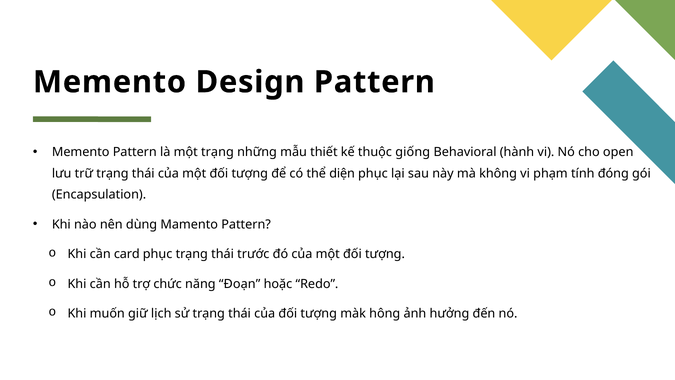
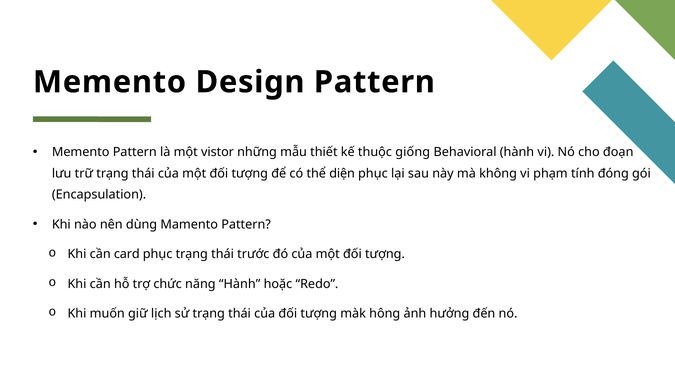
một trạng: trạng -> vistor (218, 152)
open: open -> đoạn (618, 152)
năng Đoạn: Đoạn -> Hành (240, 284)
